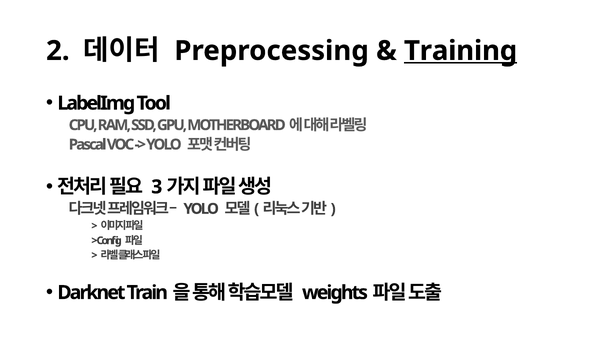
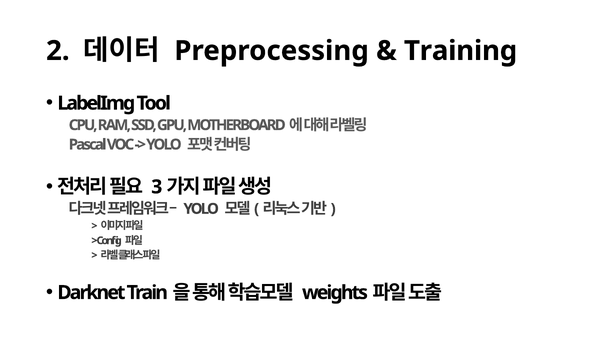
Training underline: present -> none (461, 51)
